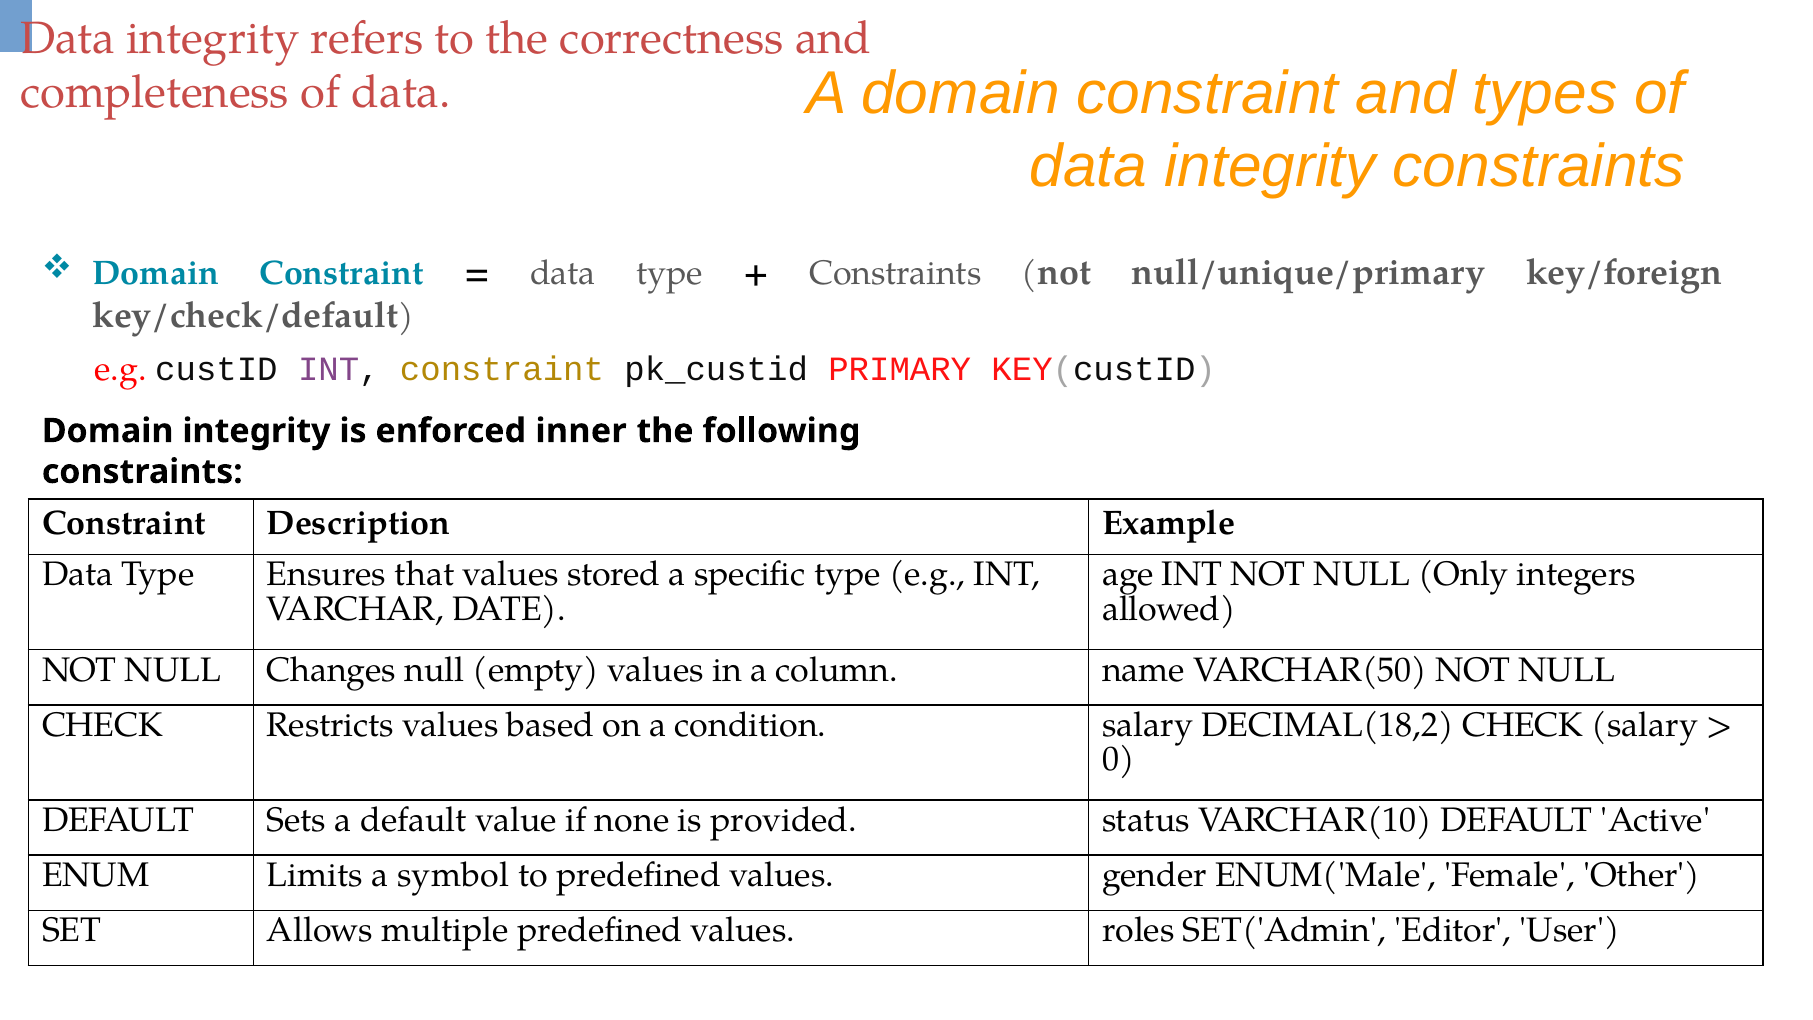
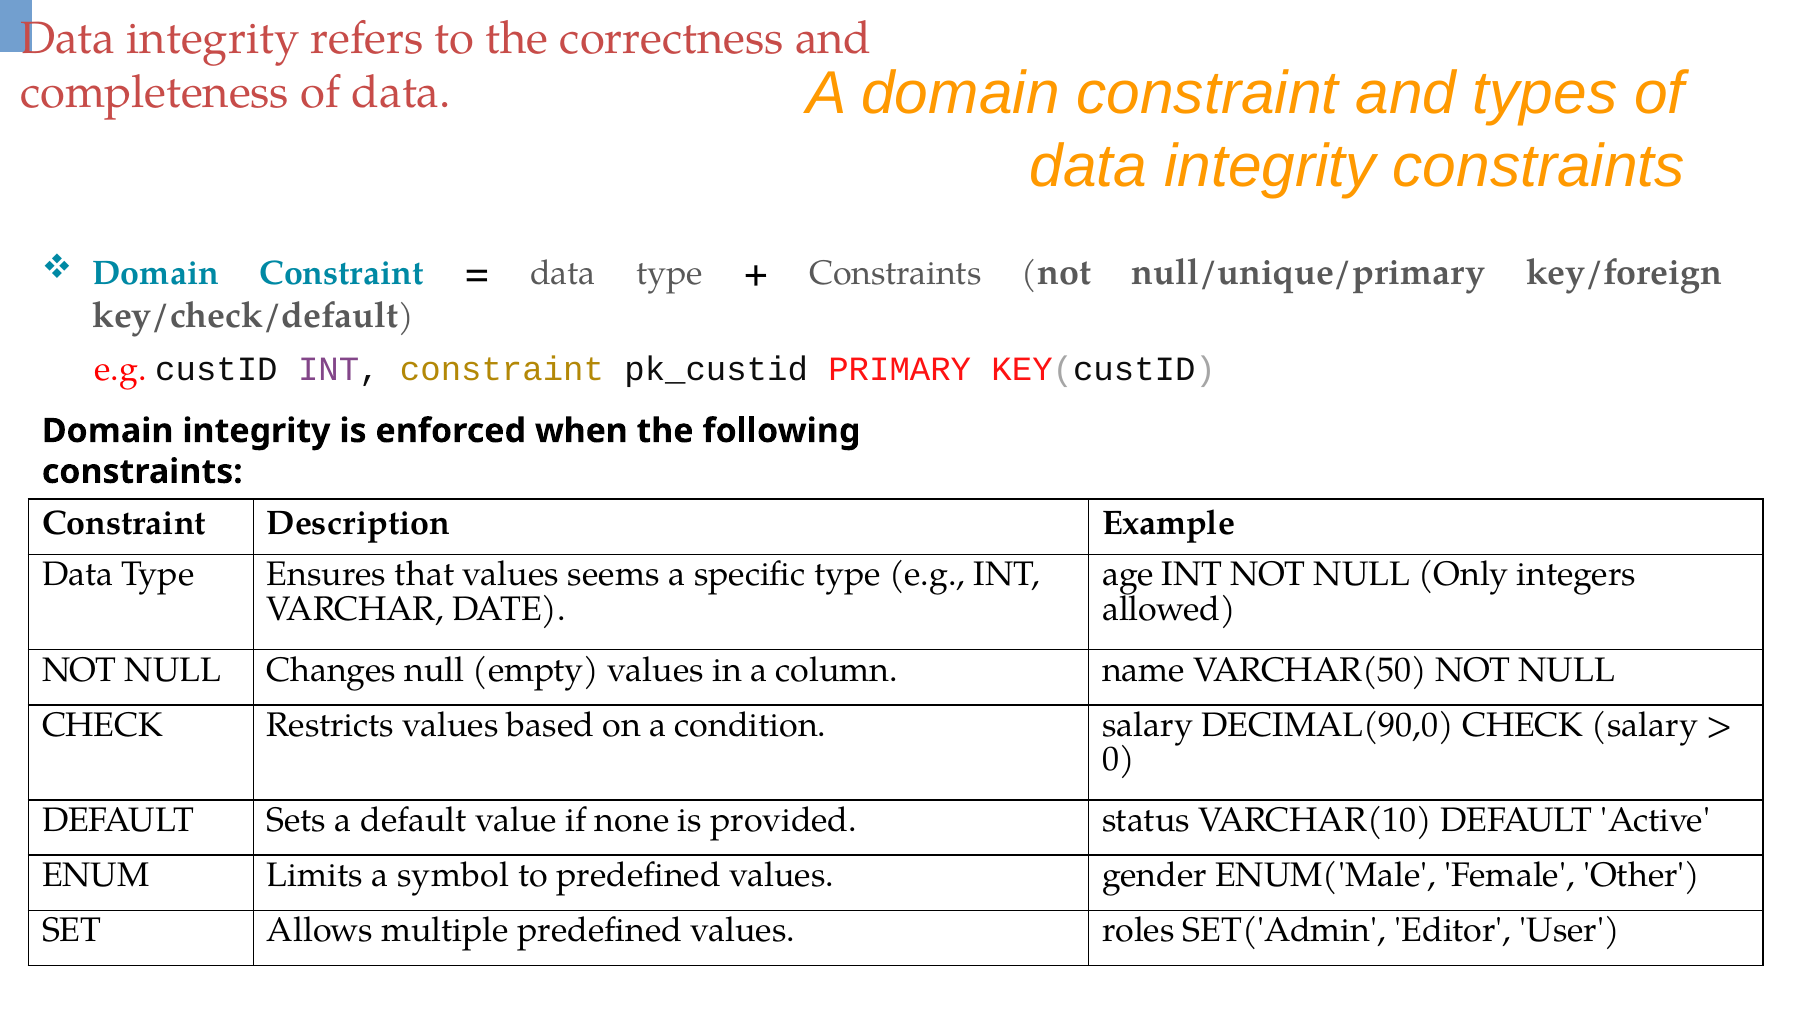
inner: inner -> when (581, 431)
stored: stored -> seems (614, 575)
DECIMAL(18,2: DECIMAL(18,2 -> DECIMAL(90,0 (1328, 725)
